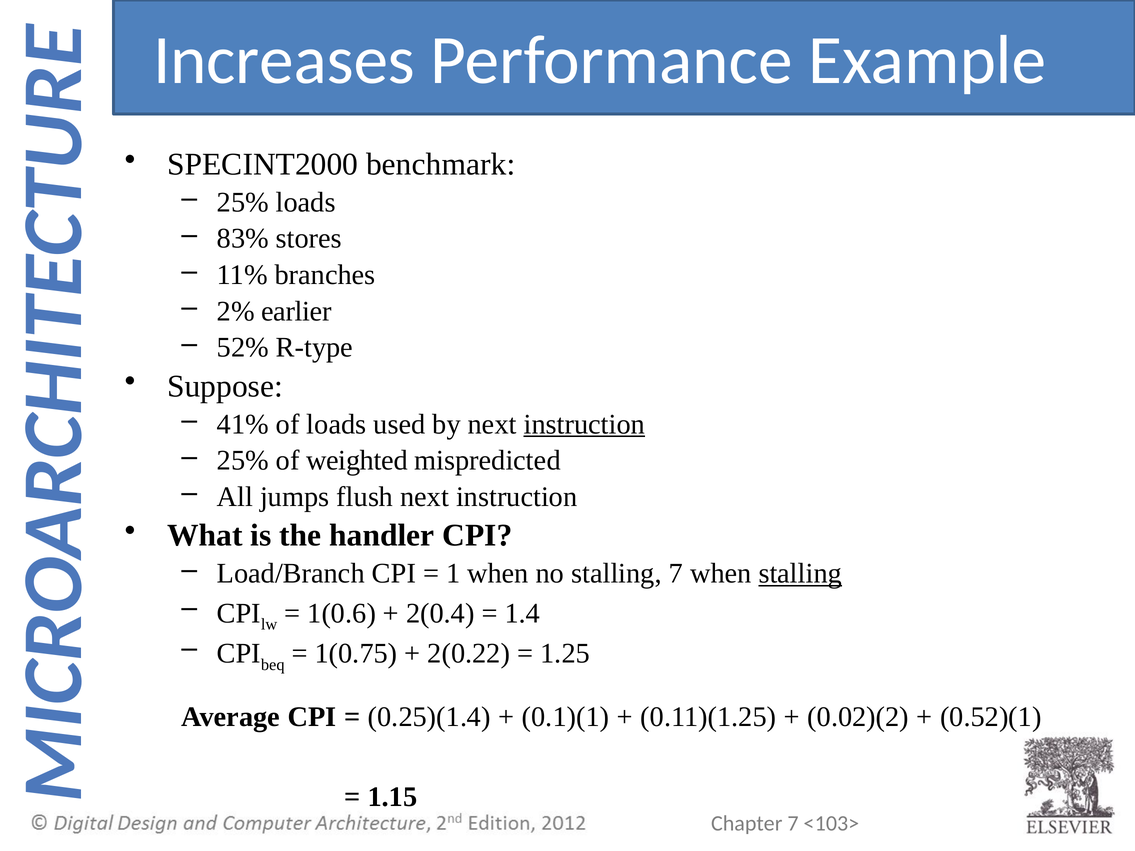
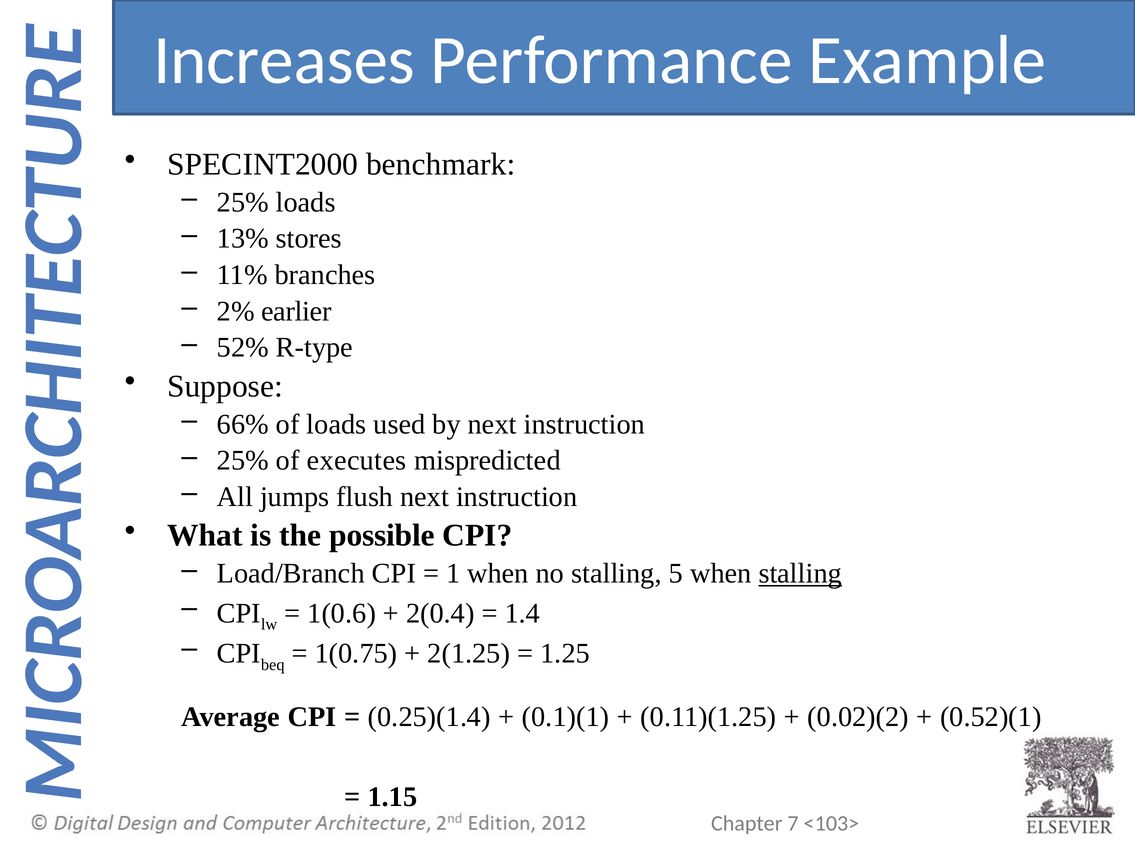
83%: 83% -> 13% (243, 239)
41%: 41% -> 66% (243, 424)
instruction underline: present -> none (584, 424)
weighted: weighted -> executes (357, 461)
handler: handler -> possible (382, 536)
stalling 7: 7 -> 5 (676, 574)
2(0.22: 2(0.22 -> 2(1.25 (469, 654)
